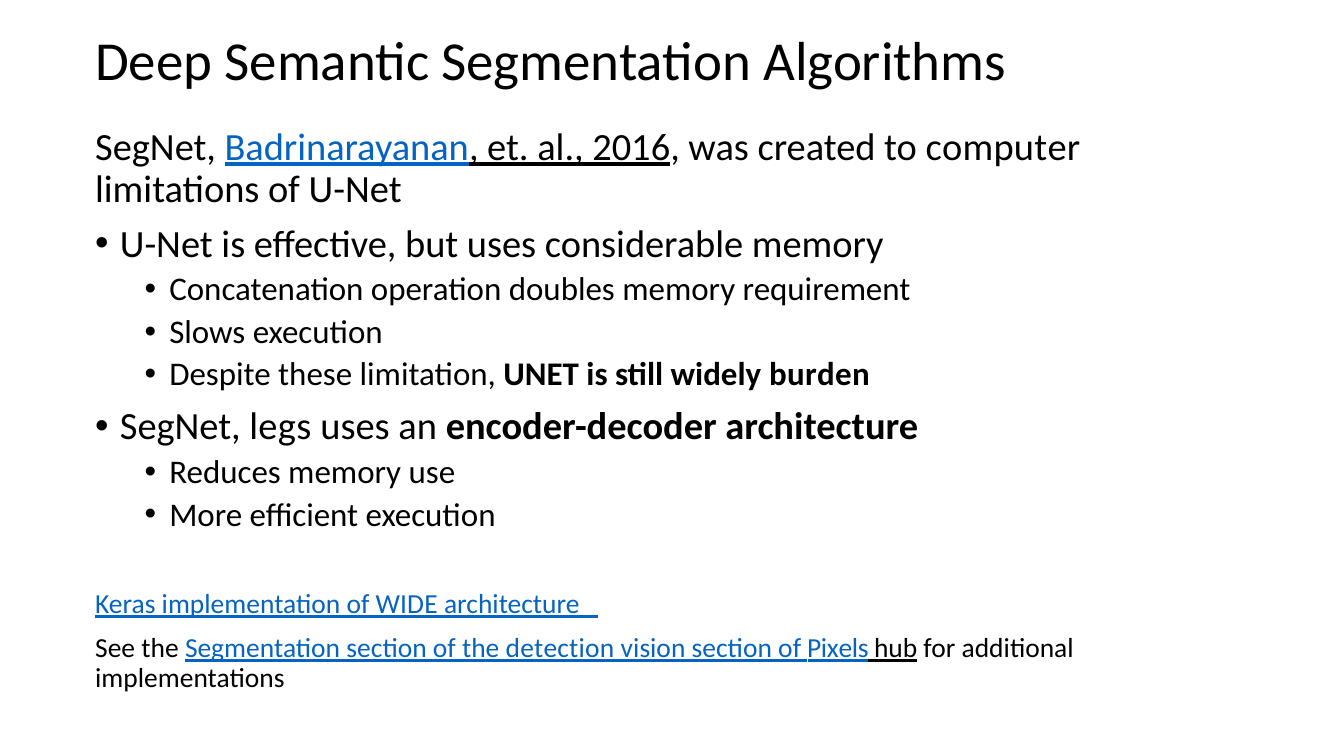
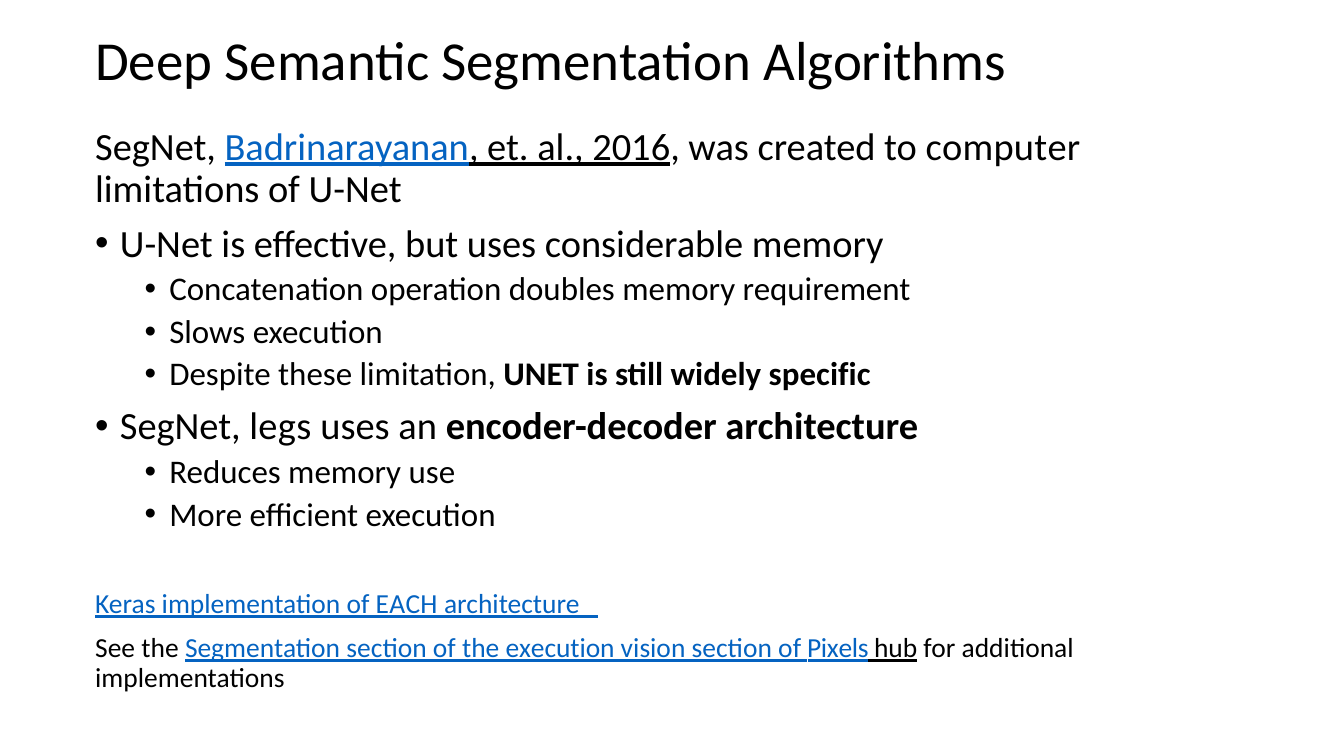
burden: burden -> specific (820, 375)
WIDE: WIDE -> EACH (407, 604)
the detection: detection -> execution (560, 648)
